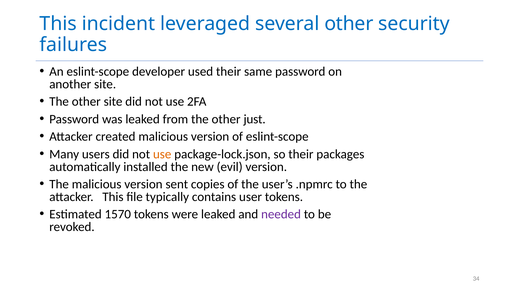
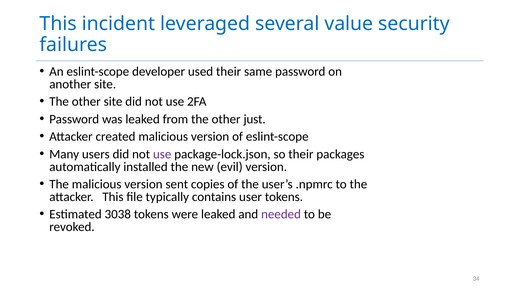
several other: other -> value (349, 24)
use colour: orange -> purple (162, 154)
1570: 1570 -> 3038 (118, 214)
